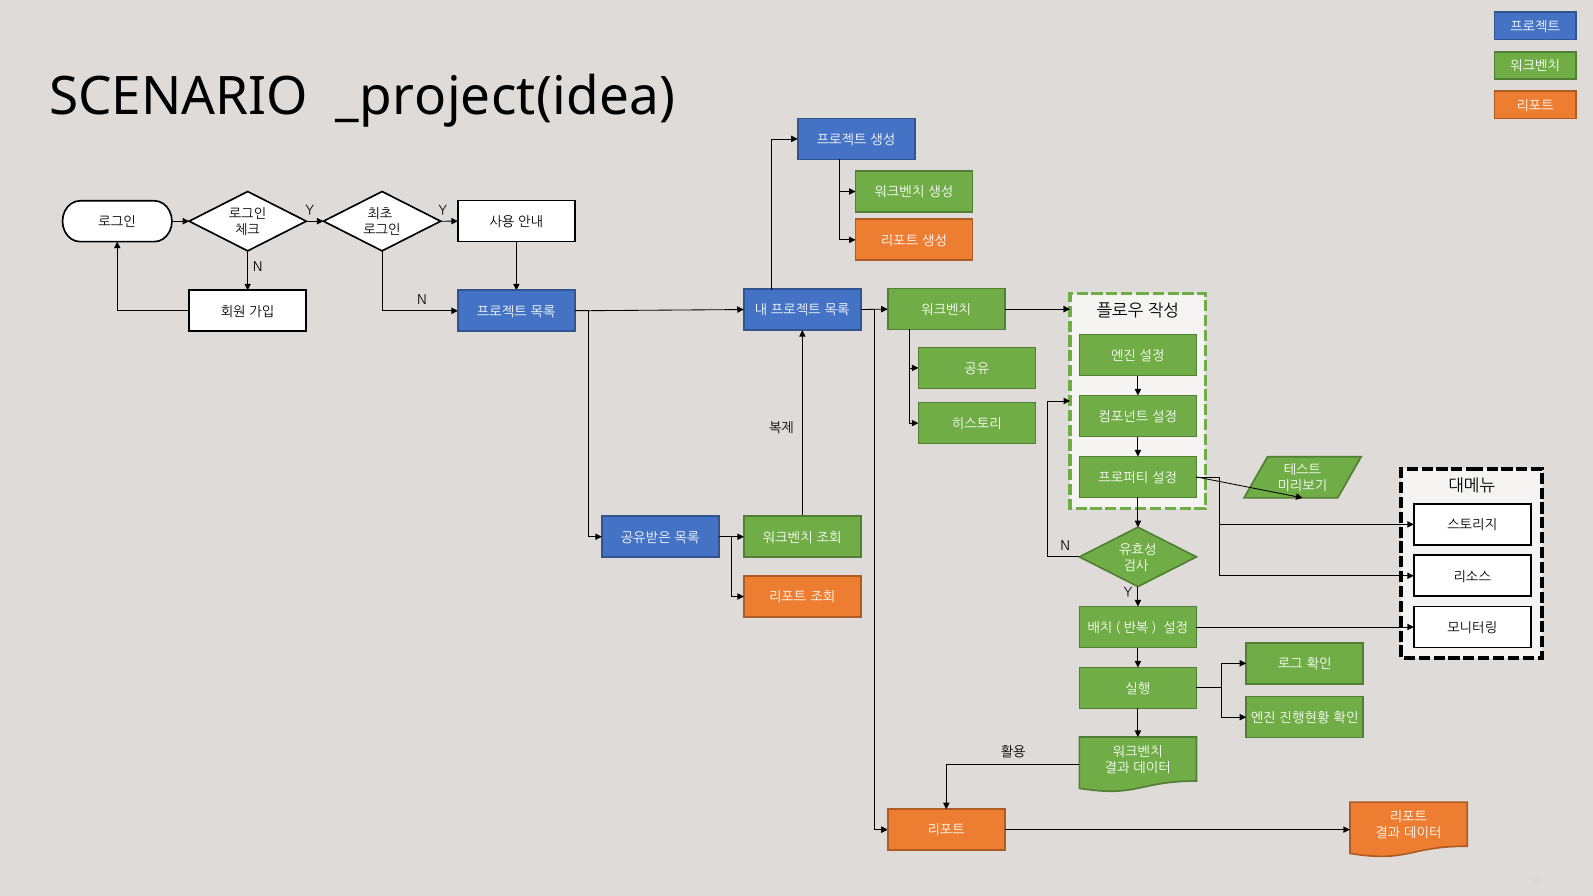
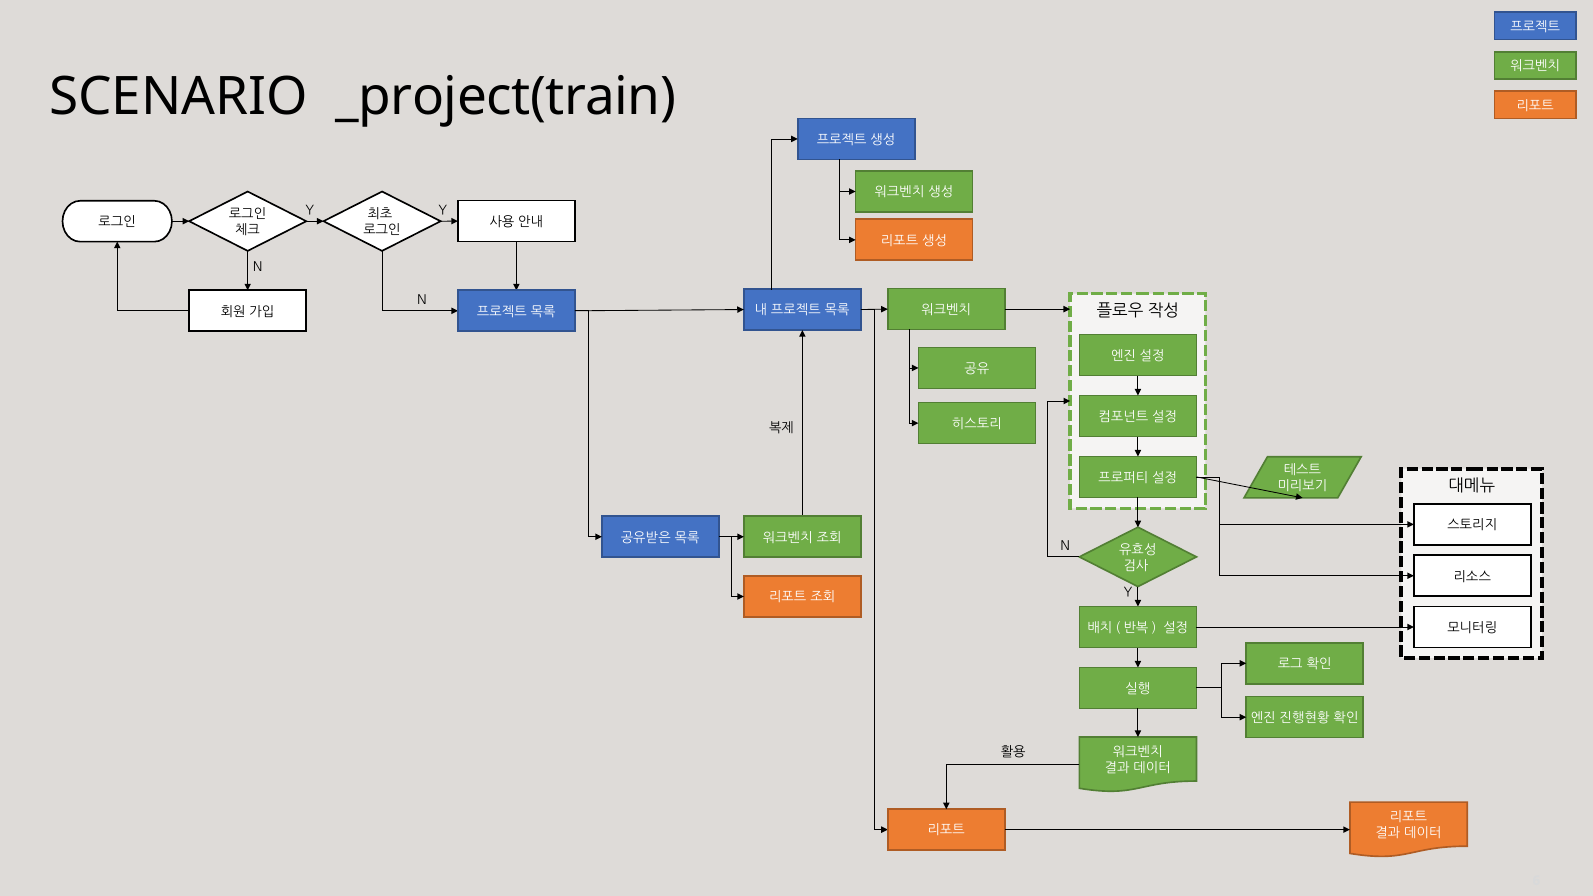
_project(idea: _project(idea -> _project(train (506, 97)
